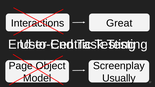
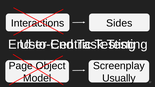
Great: Great -> Sides (119, 23)
